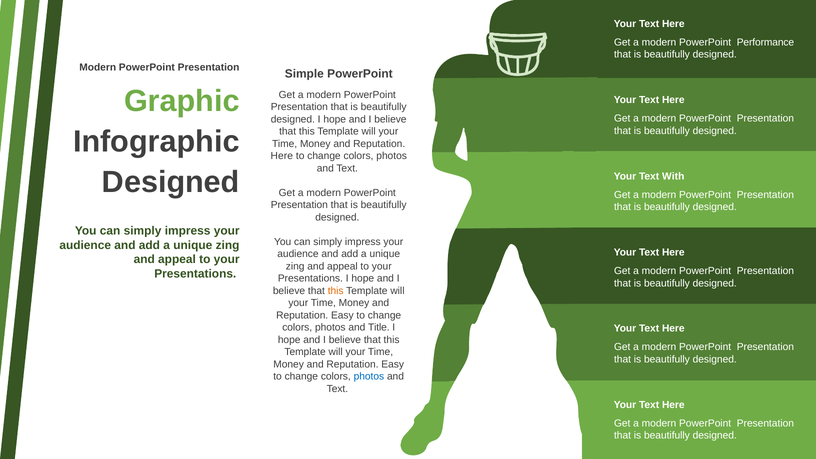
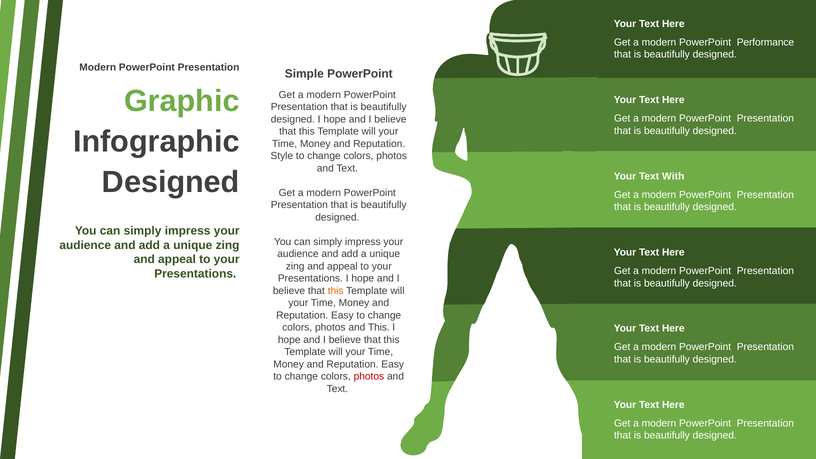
Here: Here -> Style (282, 156)
and Title: Title -> This (379, 327)
photos colour: blue -> red (369, 376)
